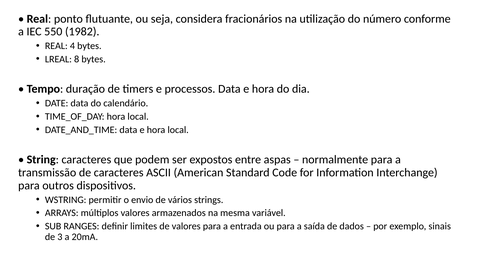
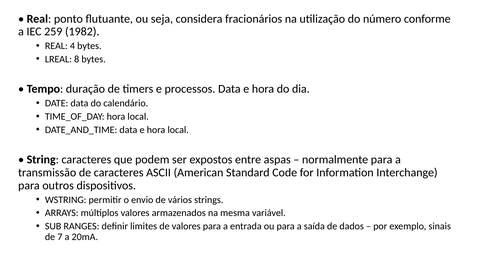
550: 550 -> 259 (53, 32)
3: 3 -> 7 (60, 237)
